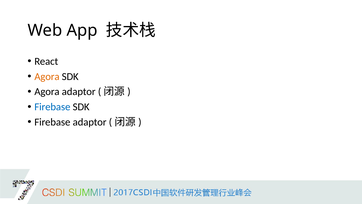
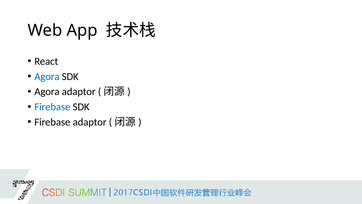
Agora colour: orange -> blue (47, 76)
